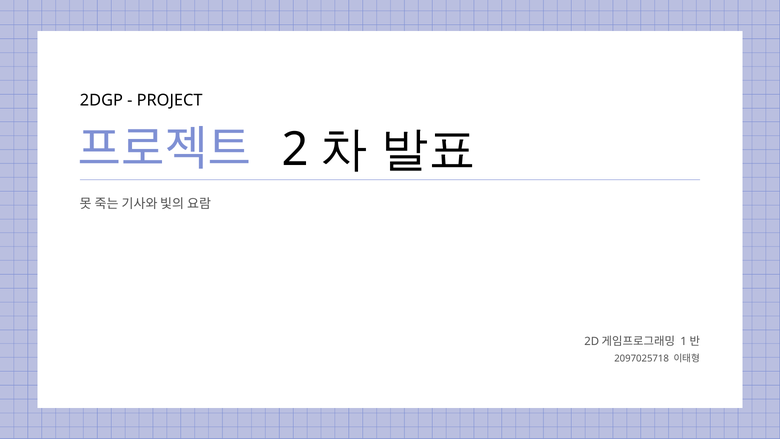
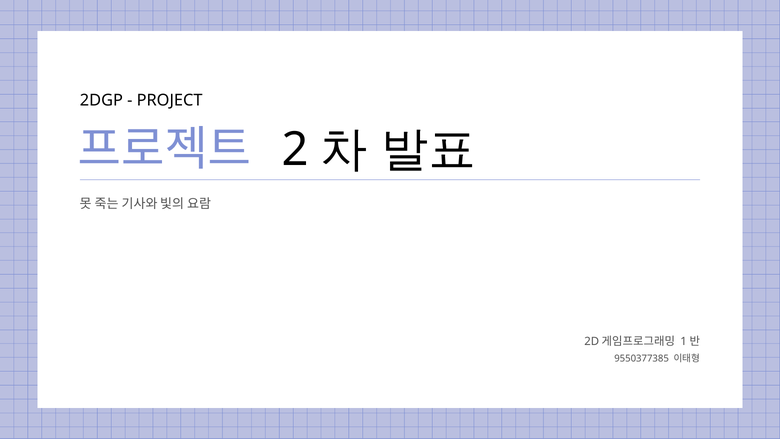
2097025718: 2097025718 -> 9550377385 (642, 359)
